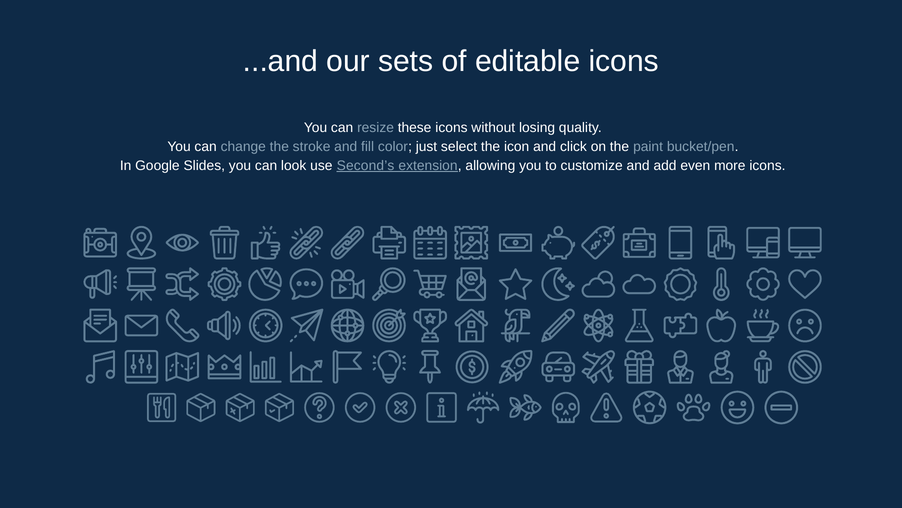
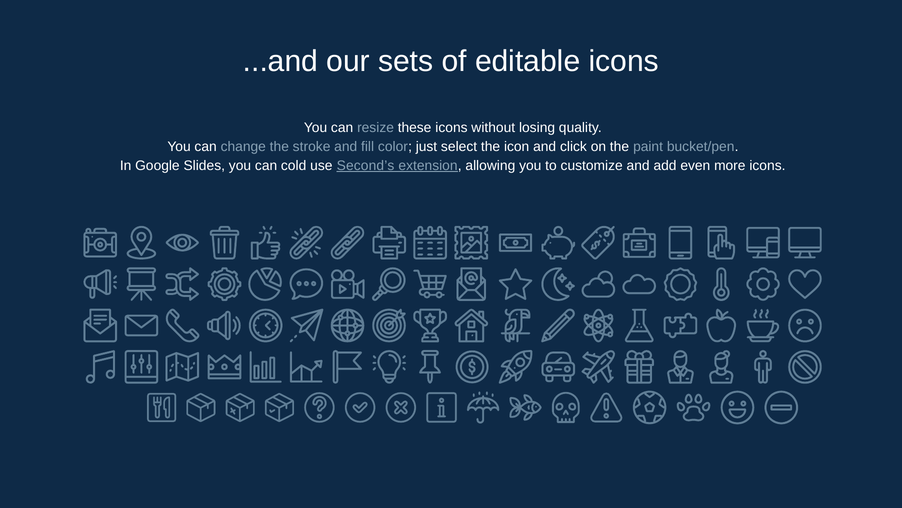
look: look -> cold (294, 165)
